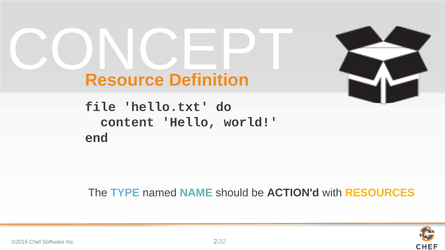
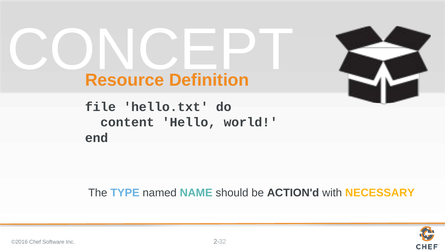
RESOURCES: RESOURCES -> NECESSARY (380, 193)
